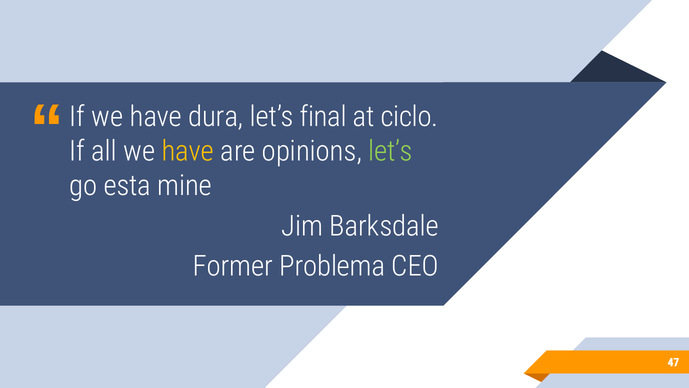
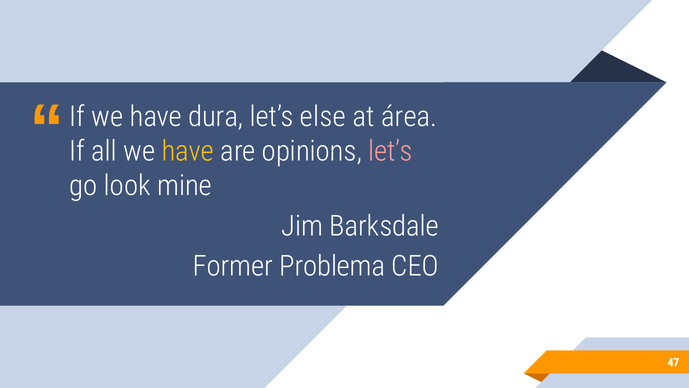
final: final -> else (323, 117)
ciclo: ciclo -> área (409, 117)
let’s colour: light green -> pink (391, 151)
esta: esta -> look (127, 186)
